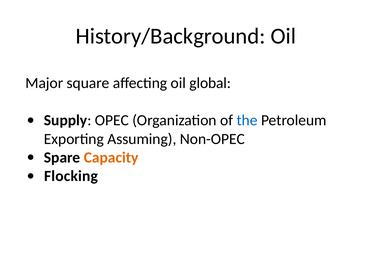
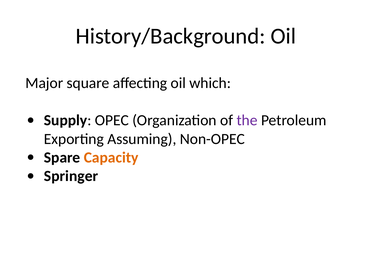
global: global -> which (210, 83)
the colour: blue -> purple (247, 120)
Flocking: Flocking -> Springer (71, 176)
